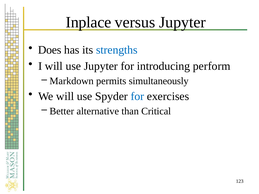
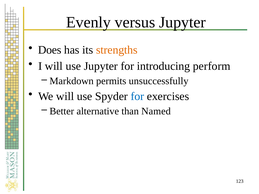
Inplace: Inplace -> Evenly (88, 22)
strengths colour: blue -> orange (117, 50)
simultaneously: simultaneously -> unsuccessfully (159, 81)
Critical: Critical -> Named (156, 111)
